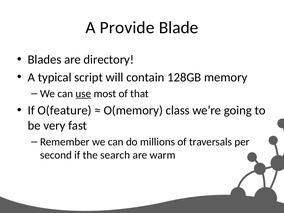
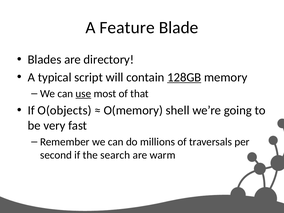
Provide: Provide -> Feature (127, 27)
128GB underline: none -> present (184, 77)
O(feature: O(feature -> O(objects (65, 110)
class: class -> shell (178, 110)
